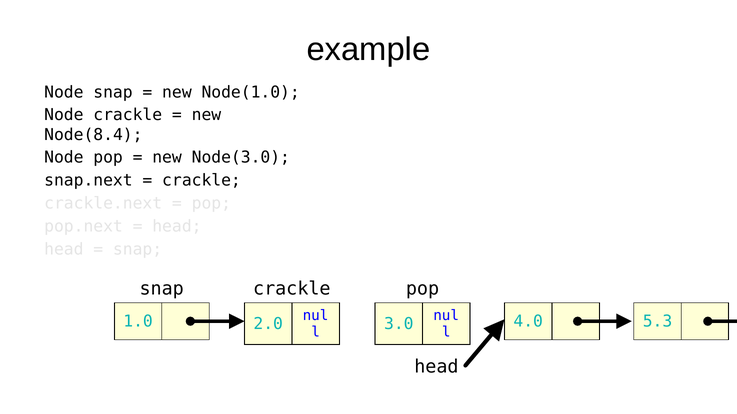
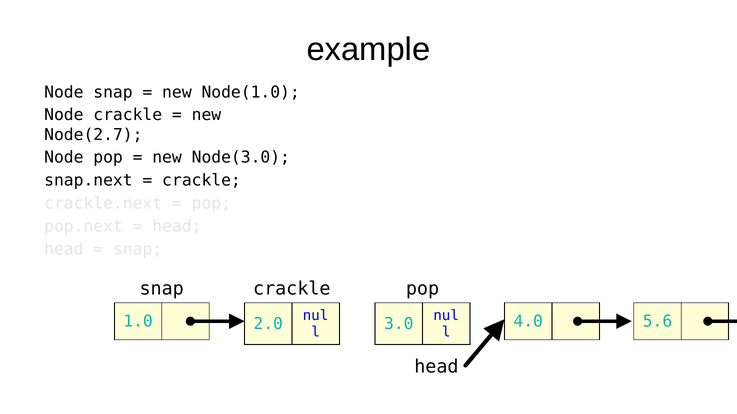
Node(8.4: Node(8.4 -> Node(2.7 (93, 135)
5.3: 5.3 -> 5.6 (658, 322)
